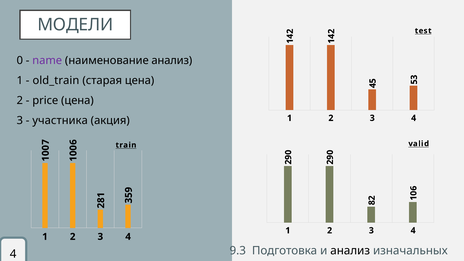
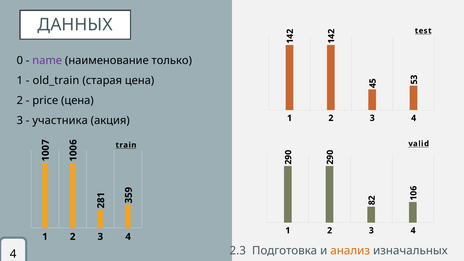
МОДЕЛИ: МОДЕЛИ -> ДАННЫХ (75, 25)
наименование анализ: анализ -> только (172, 60)
9.3: 9.3 -> 2.3 (238, 251)
анализ colour: black -> orange (350, 251)
